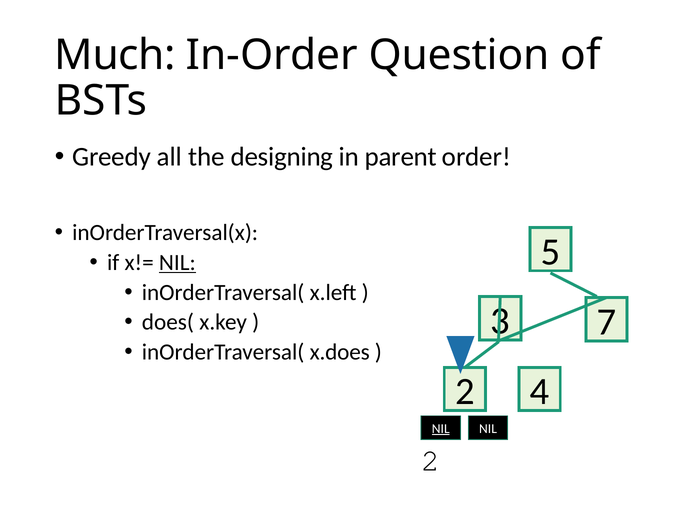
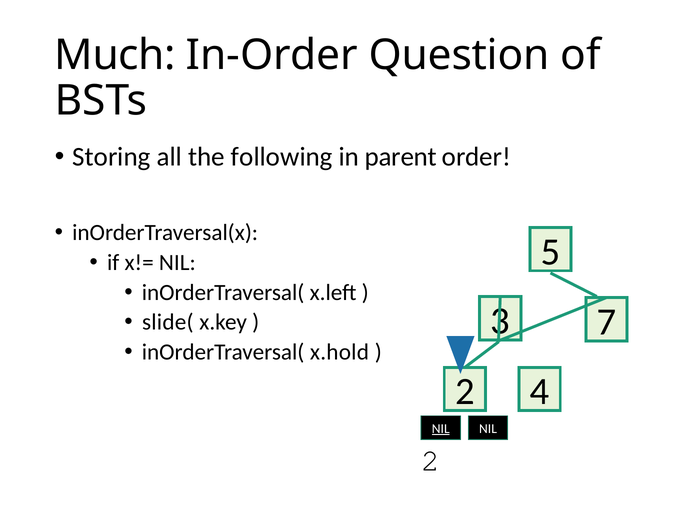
Greedy: Greedy -> Storing (111, 157)
designing: designing -> following (282, 157)
NIL underline: present -> none (177, 263)
does(: does( -> slide( (168, 322)
x.does: x.does -> x.hold (339, 352)
